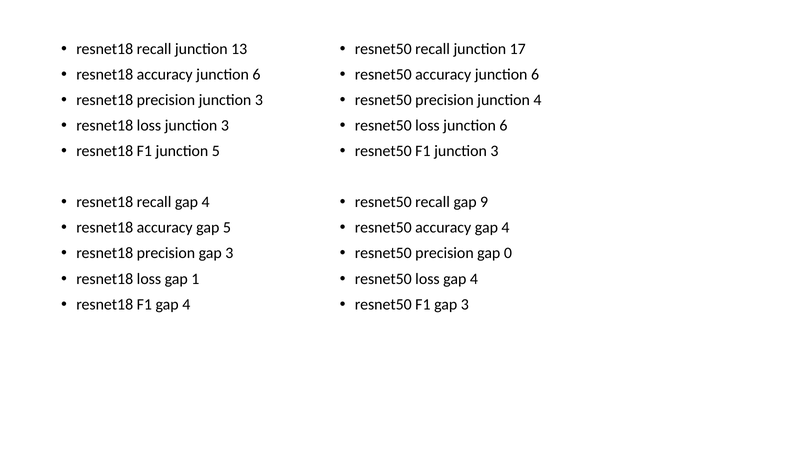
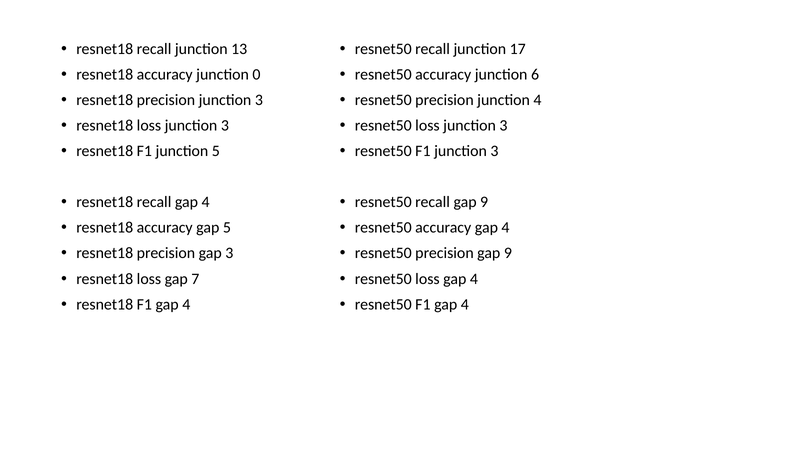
resnet18 accuracy junction 6: 6 -> 0 (256, 74)
resnet50 loss junction 6: 6 -> 3 (503, 125)
precision gap 0: 0 -> 9 (508, 253)
1: 1 -> 7 (195, 279)
resnet50 F1 gap 3: 3 -> 4 (465, 304)
